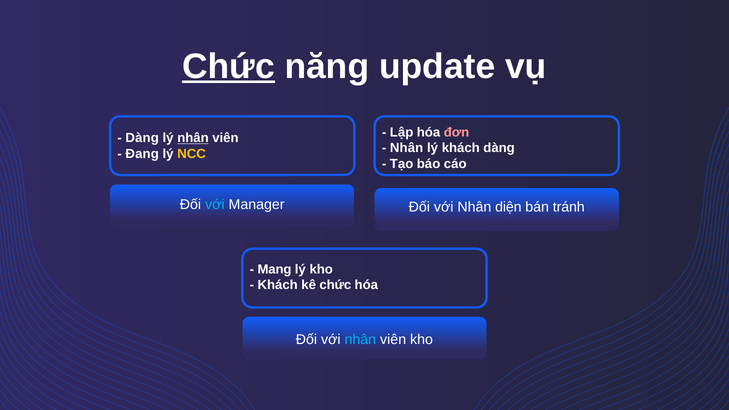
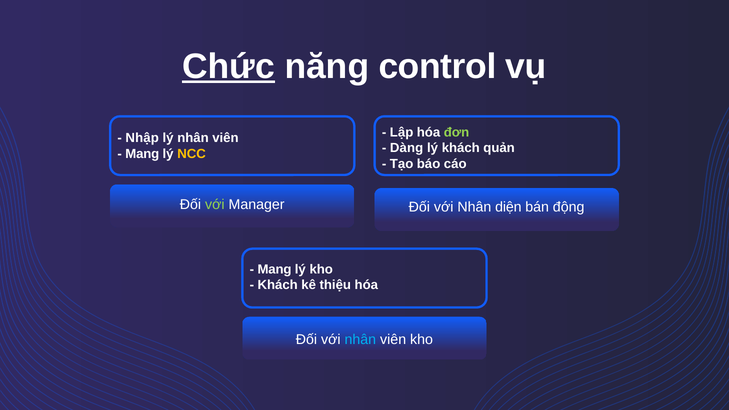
update: update -> control (437, 67)
đơn colour: pink -> light green (457, 132)
Dàng: Dàng -> Nhập (142, 138)
nhân underline: present -> none (193, 138)
Nhân: Nhân -> Dàng (407, 148)
khách dàng: dàng -> quản (499, 148)
Đang: Đang -> Mang (142, 154)
với colour: light blue -> light green (215, 204)
tránh: tránh -> động (569, 207)
kê chức: chức -> thiệu (335, 285)
